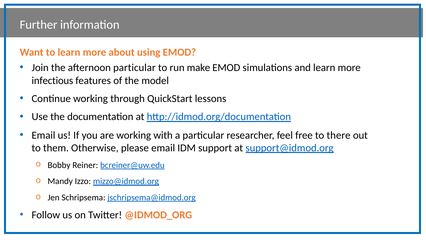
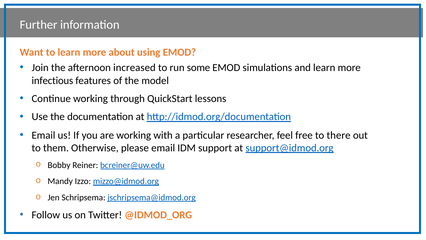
afternoon particular: particular -> increased (134, 68)
make: make -> some (198, 68)
